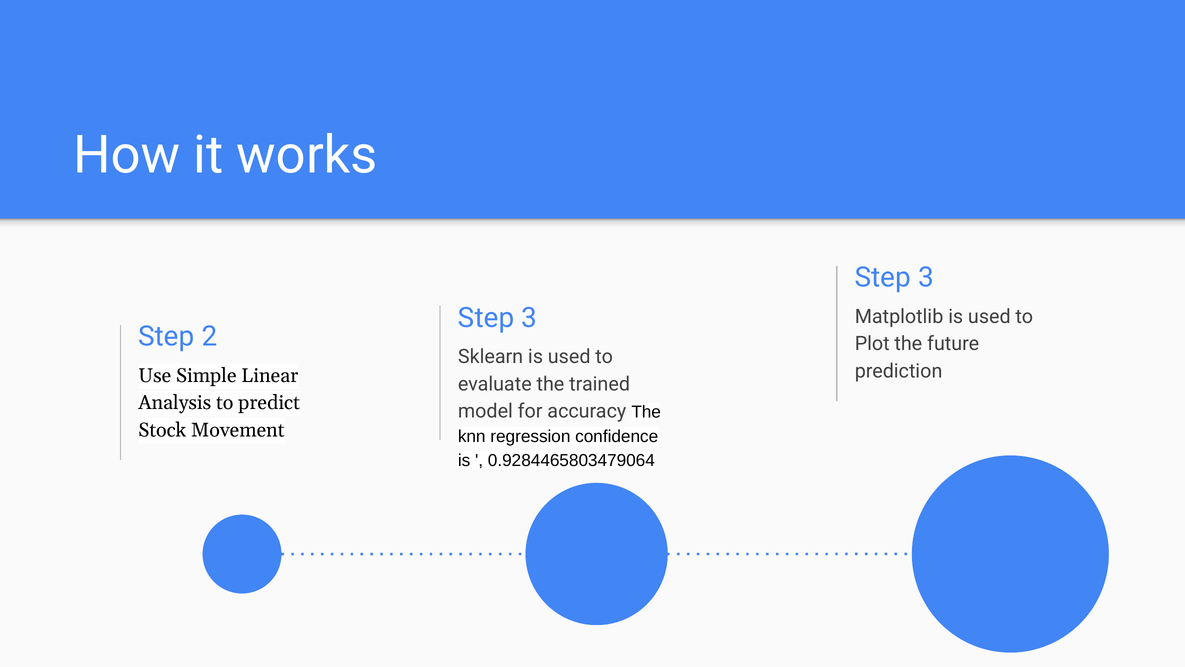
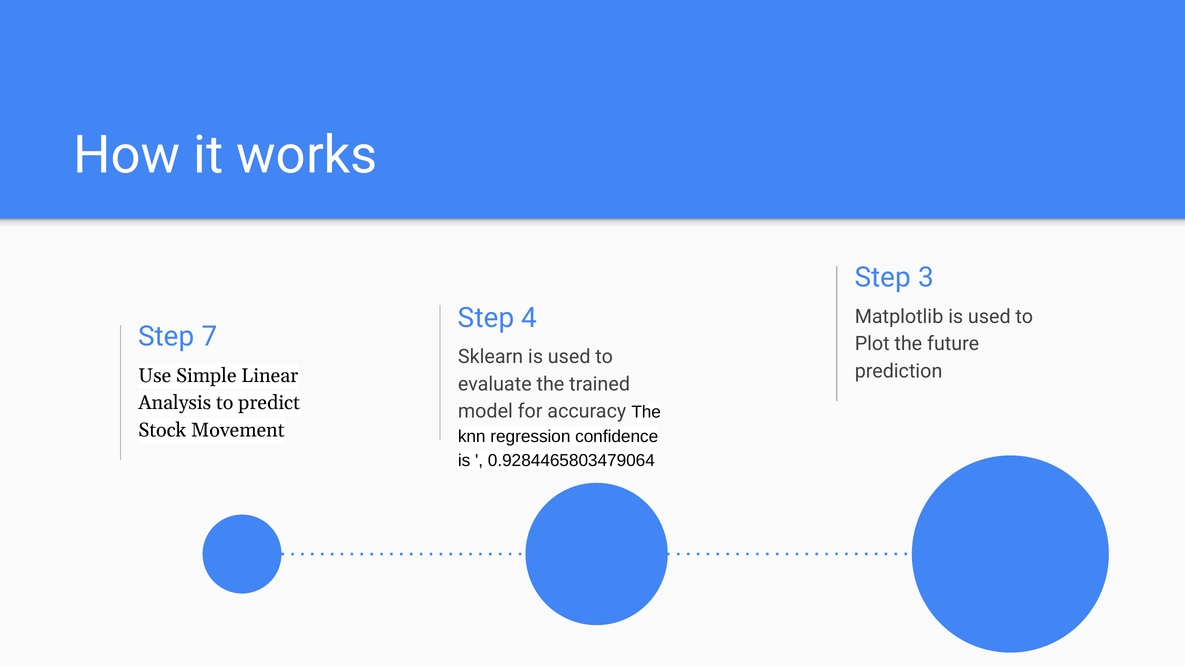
3: 3 -> 4 (529, 318)
2: 2 -> 7 (210, 336)
